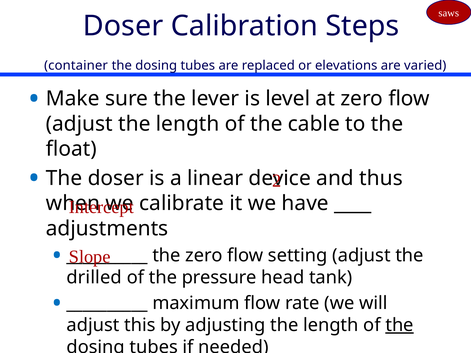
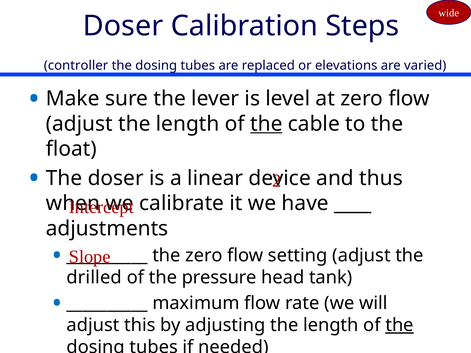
saws: saws -> wide (449, 13)
container: container -> controller (76, 66)
the underline: none -> present (266, 124)
